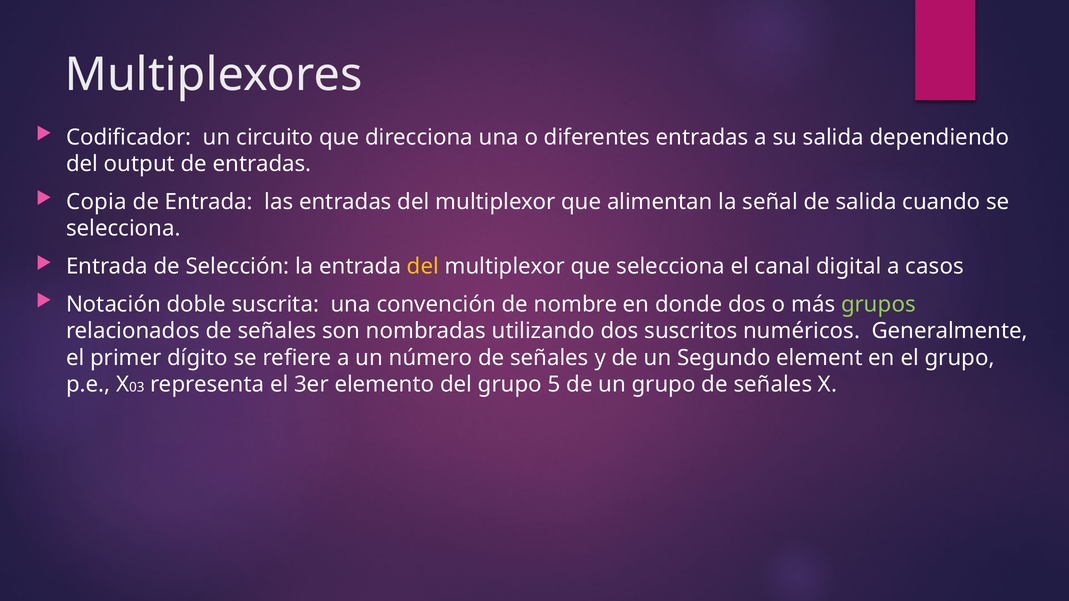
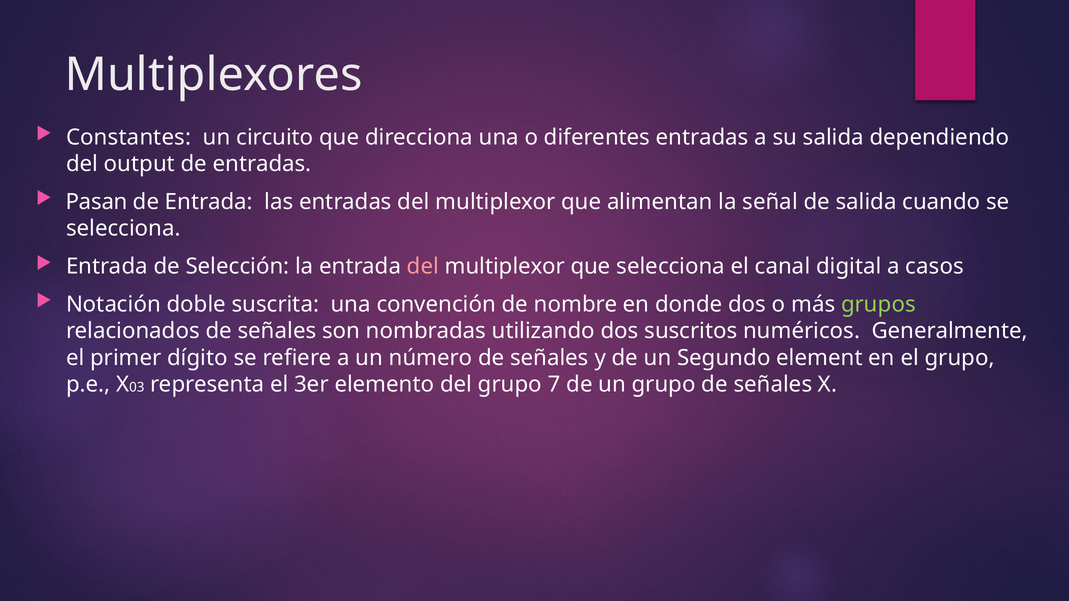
Codificador: Codificador -> Constantes (129, 137)
Copia: Copia -> Pasan (97, 202)
del colour: yellow -> pink (423, 267)
5: 5 -> 7 (554, 385)
